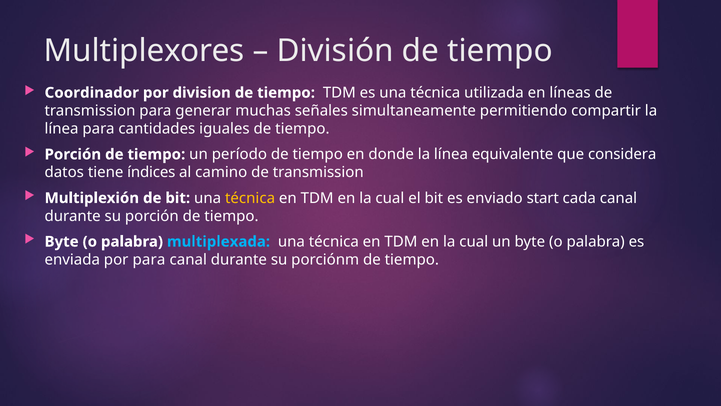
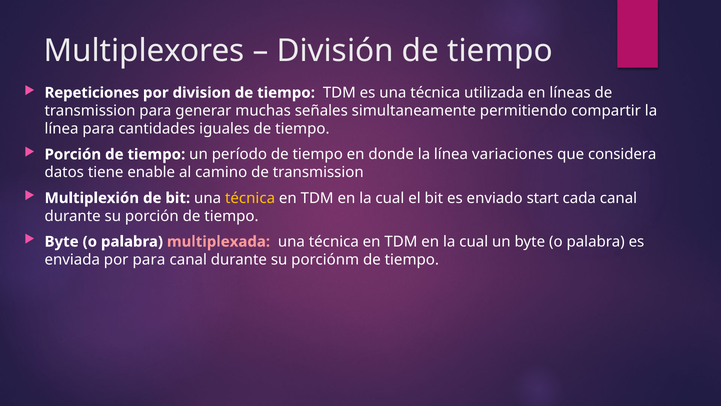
Coordinador: Coordinador -> Repeticiones (92, 93)
equivalente: equivalente -> variaciones (512, 154)
índices: índices -> enable (151, 172)
multiplexada colour: light blue -> pink (218, 241)
